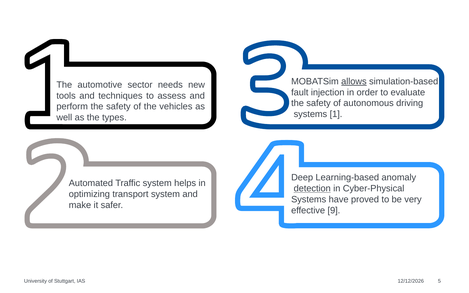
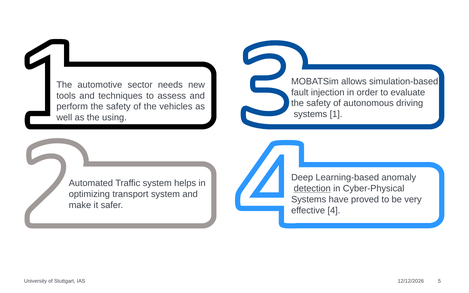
allows underline: present -> none (354, 81)
types: types -> using (114, 118)
9: 9 -> 4 (334, 211)
